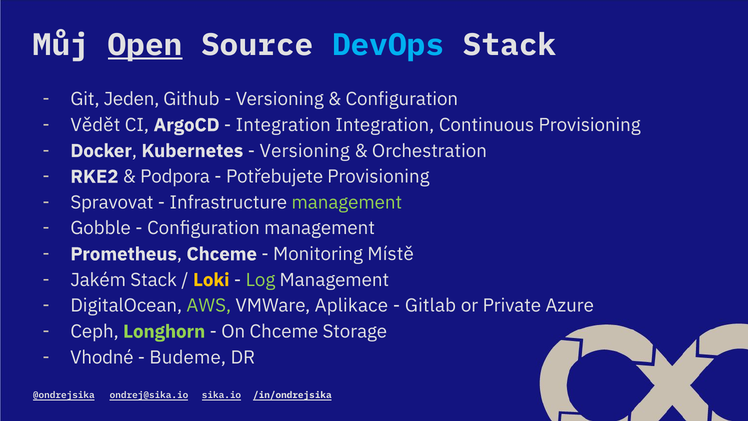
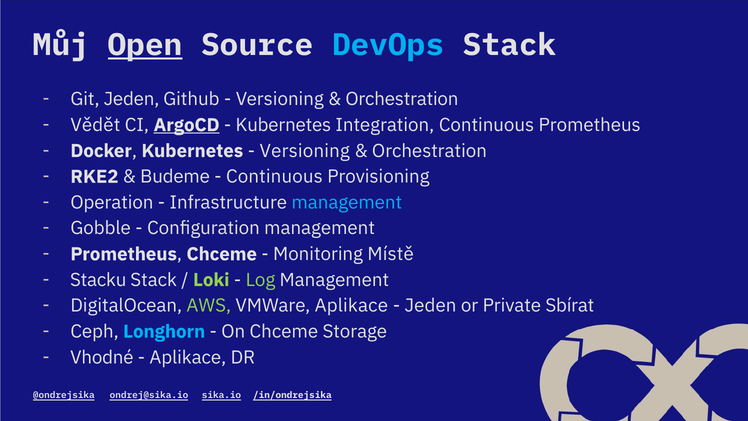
Configuration: Configuration -> Orchestration (402, 99)
ArgoCD underline: none -> present (187, 125)
Integration: Integration -> Kubernetes (283, 125)
Continuous Provisioning: Provisioning -> Prometheus (590, 125)
Podpora: Podpora -> Budeme (175, 177)
Potřebujete: Potřebujete -> Continuous (274, 177)
Spravovat: Spravovat -> Operation (112, 202)
management colour: light green -> light blue (347, 202)
Jakém: Jakém -> Stacku (98, 280)
Loki colour: yellow -> light green (211, 280)
Gitlab: Gitlab -> Jeden (431, 306)
Azure: Azure -> Sbírat (570, 306)
Longhorn colour: light green -> light blue (164, 331)
Budeme: Budeme -> Aplikace (188, 357)
